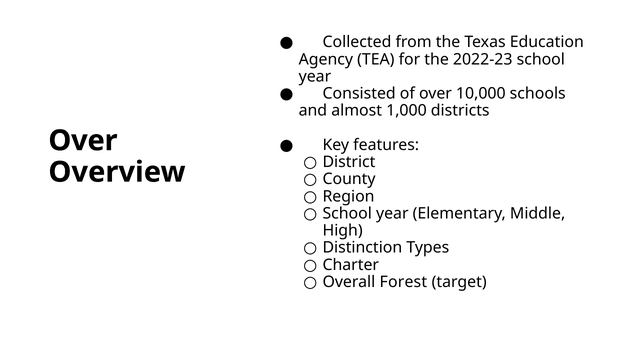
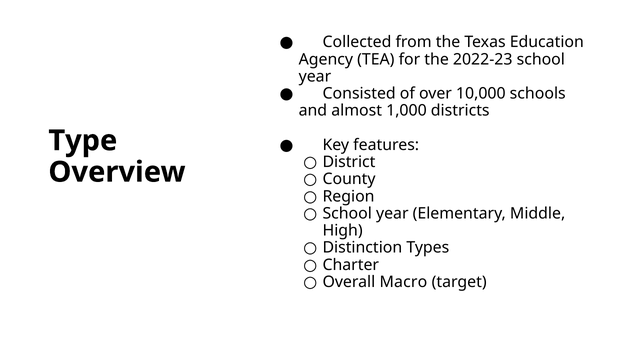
Over: Over -> Type (83, 141)
Forest: Forest -> Macro (403, 282)
